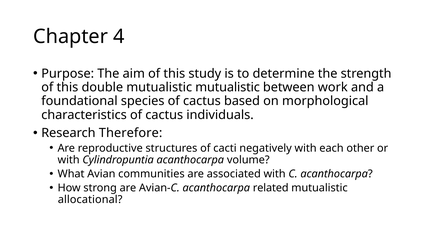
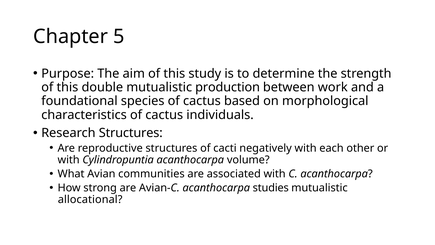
4: 4 -> 5 (119, 37)
mutualistic mutualistic: mutualistic -> production (228, 87)
Research Therefore: Therefore -> Structures (131, 133)
related: related -> studies (271, 188)
